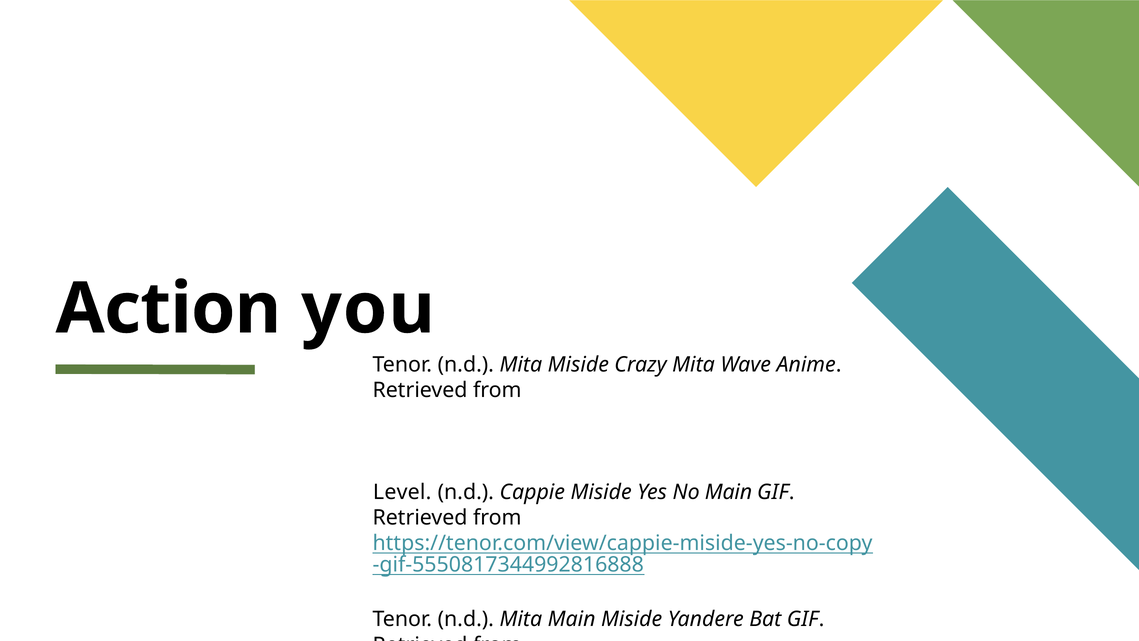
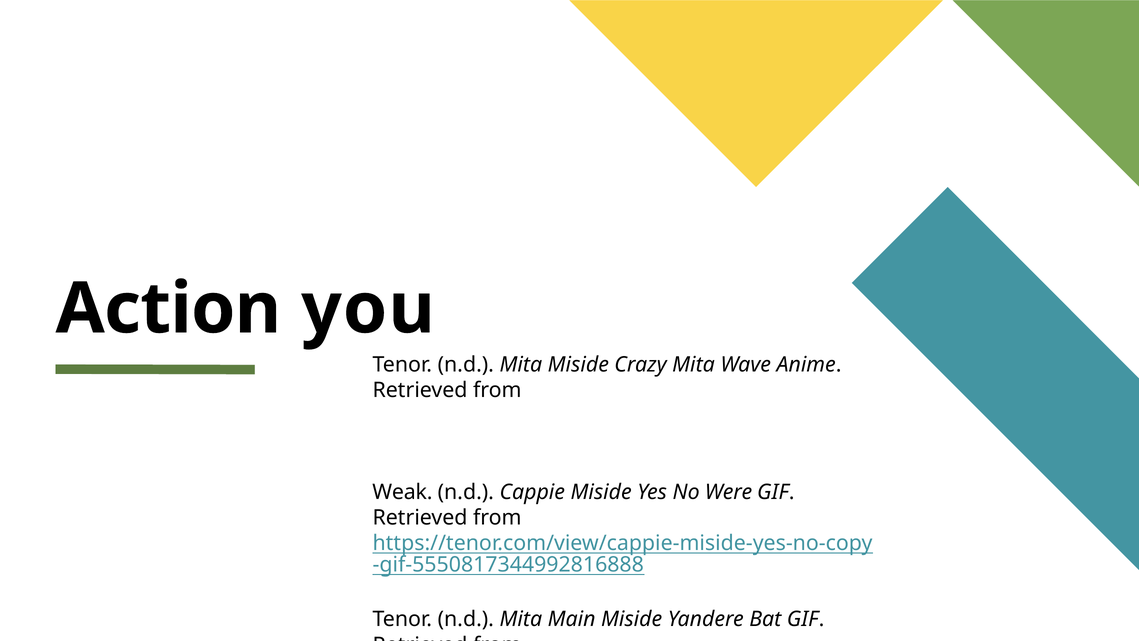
Level: Level -> Weak (402, 492)
No Main: Main -> Were (728, 492)
